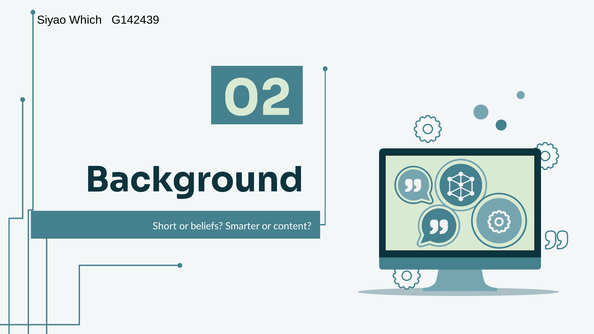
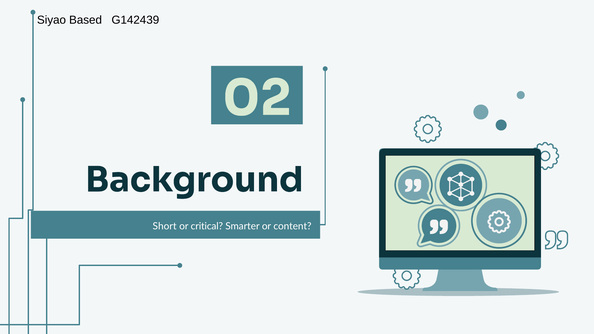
Which: Which -> Based (86, 20)
beliefs: beliefs -> critical (207, 226)
